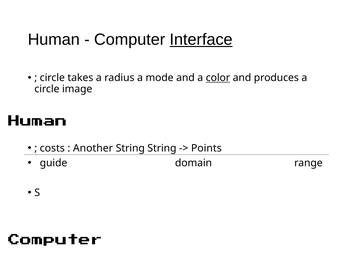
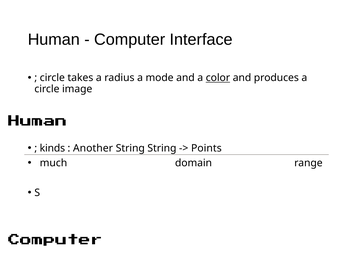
Interface underline: present -> none (201, 40)
costs: costs -> kinds (52, 148)
guide: guide -> much (53, 163)
